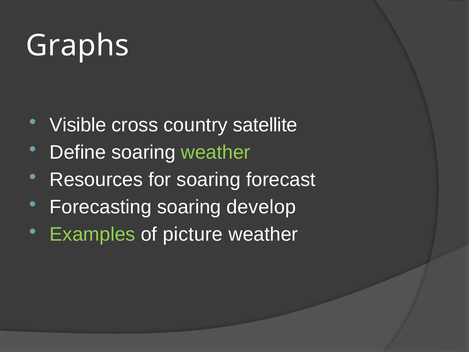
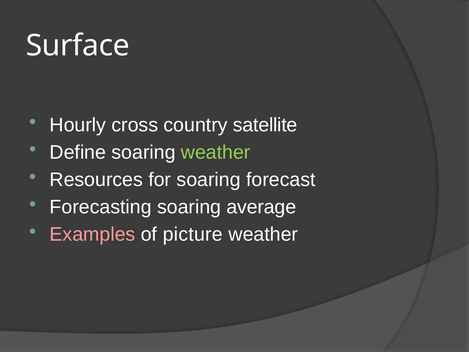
Graphs: Graphs -> Surface (78, 45)
Visible: Visible -> Hourly (78, 125)
develop: develop -> average (261, 207)
Examples colour: light green -> pink (92, 234)
